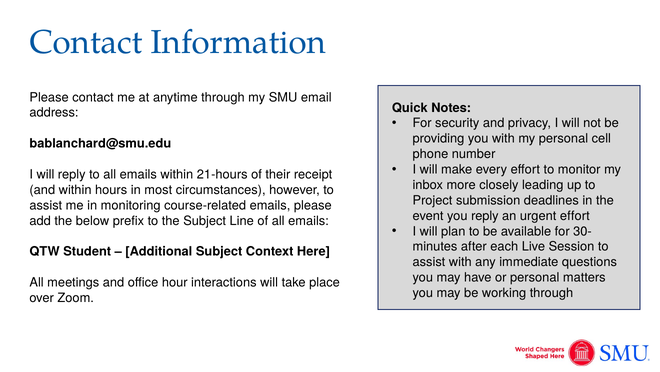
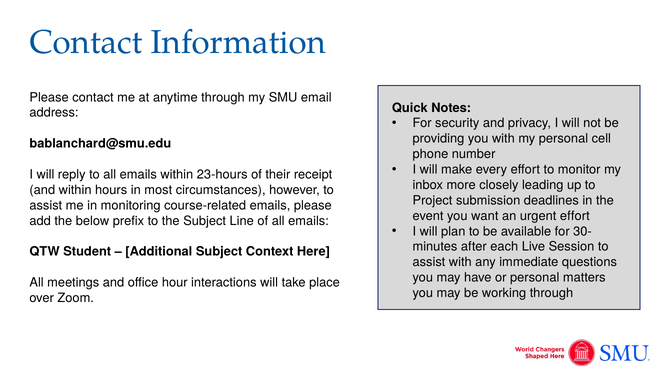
21-hours: 21-hours -> 23-hours (222, 174)
you reply: reply -> want (485, 215)
